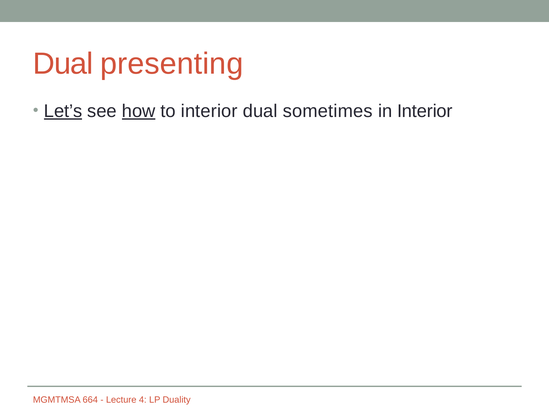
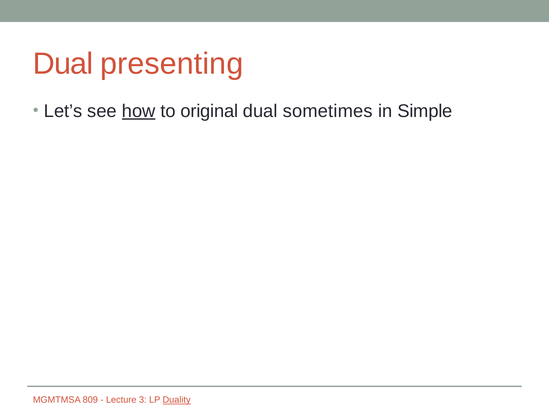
Let’s underline: present -> none (63, 111)
to interior: interior -> original (209, 111)
in Interior: Interior -> Simple (425, 111)
664: 664 -> 809 (90, 400)
4: 4 -> 3 (143, 400)
Duality underline: none -> present (177, 400)
